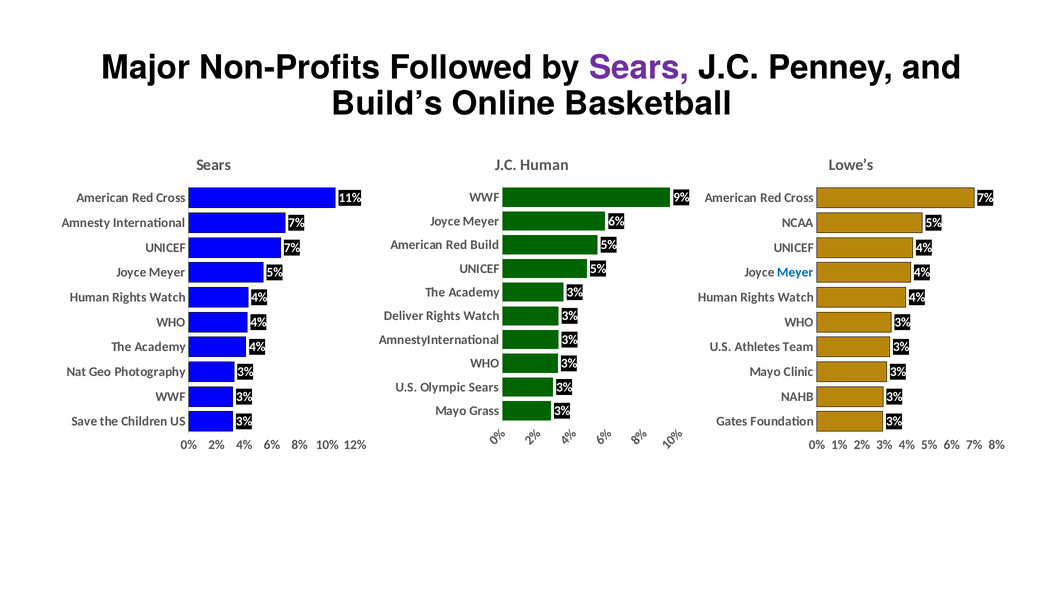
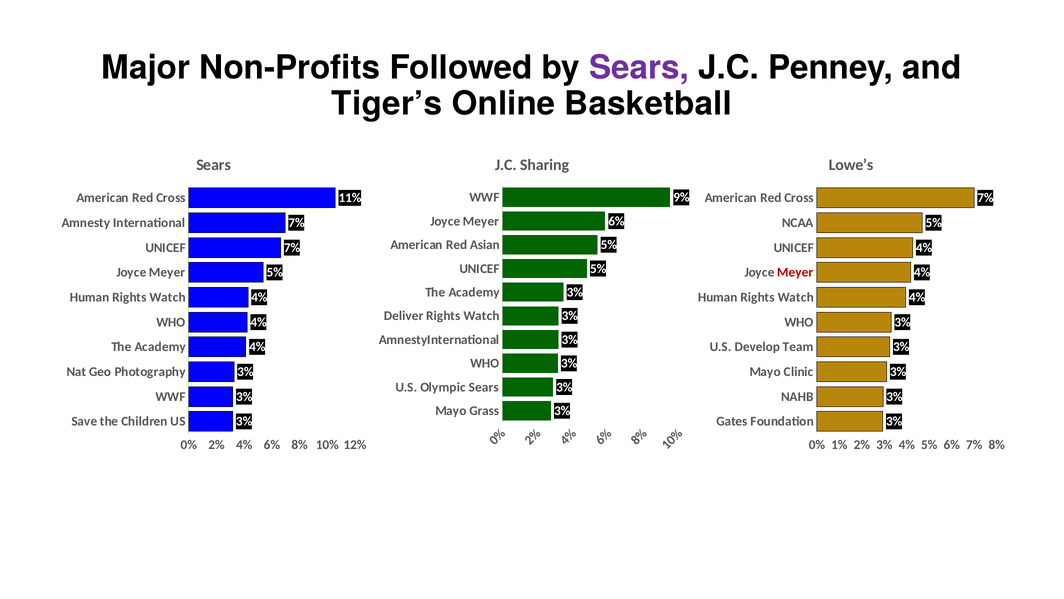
Build’s: Build’s -> Tiger’s (387, 103)
J.C Human: Human -> Sharing (545, 165)
Build: Build -> Asian (485, 245)
Meyer colour: blue -> red (795, 272)
Athletes: Athletes -> Develop (757, 347)
